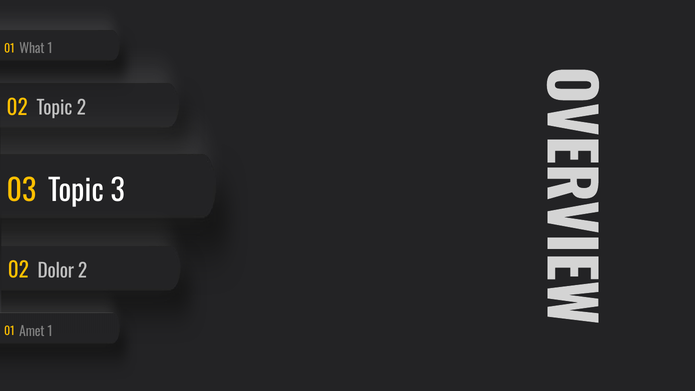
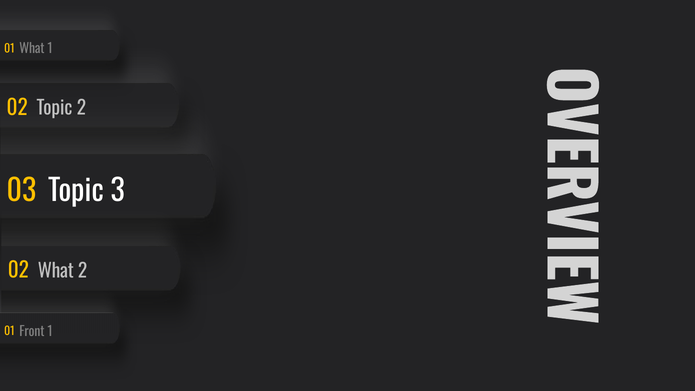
02 Dolor: Dolor -> What (56, 271)
Amet: Amet -> Front (32, 332)
